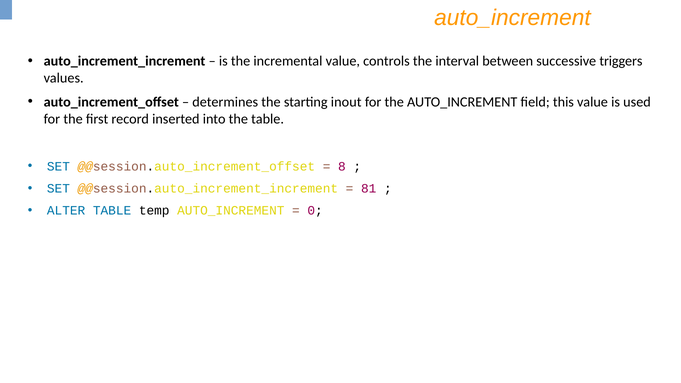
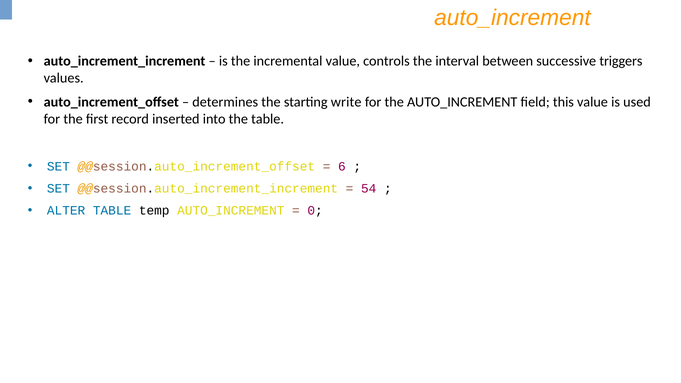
inout: inout -> write (346, 102)
8: 8 -> 6 (342, 166)
81: 81 -> 54 (369, 189)
